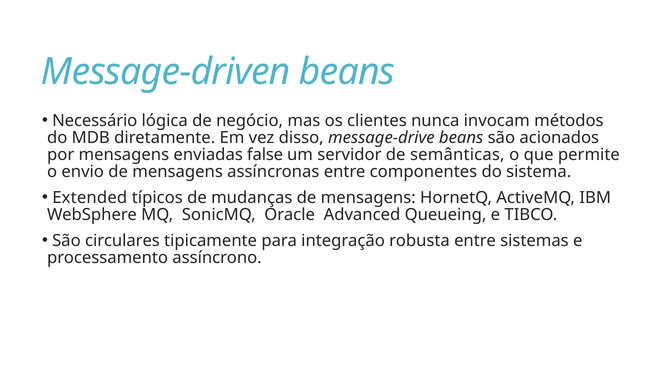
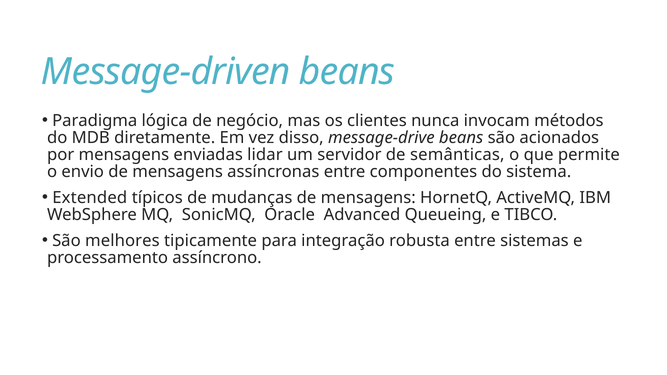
Necessário: Necessário -> Paradigma (95, 121)
false: false -> lidar (265, 155)
circulares: circulares -> melhores (122, 241)
